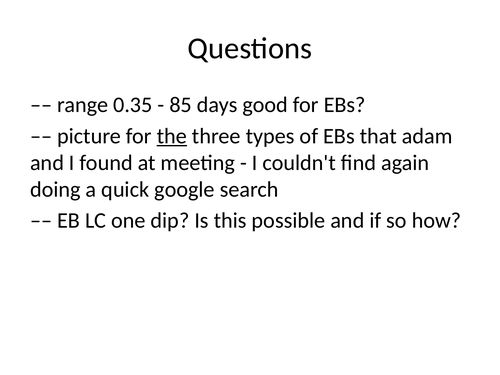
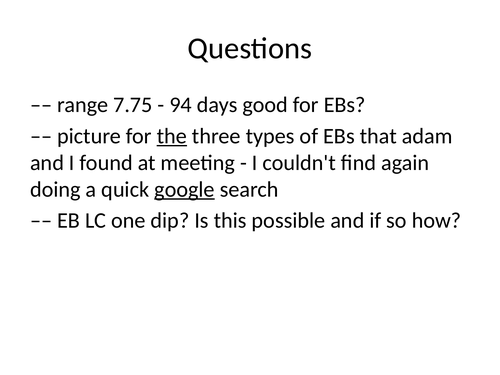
0.35: 0.35 -> 7.75 (133, 105)
85: 85 -> 94 (181, 105)
google underline: none -> present (184, 189)
